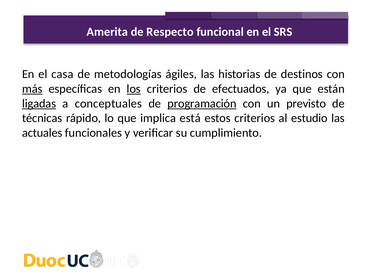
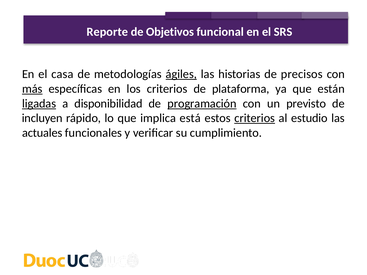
Amerita: Amerita -> Reporte (107, 32)
Respecto: Respecto -> Objetivos (170, 32)
ágiles underline: none -> present (181, 74)
destinos: destinos -> precisos (302, 74)
los underline: present -> none (134, 89)
efectuados: efectuados -> plataforma (241, 89)
conceptuales: conceptuales -> disponibilidad (108, 104)
técnicas: técnicas -> incluyen (42, 118)
criterios underline: none -> present (255, 118)
